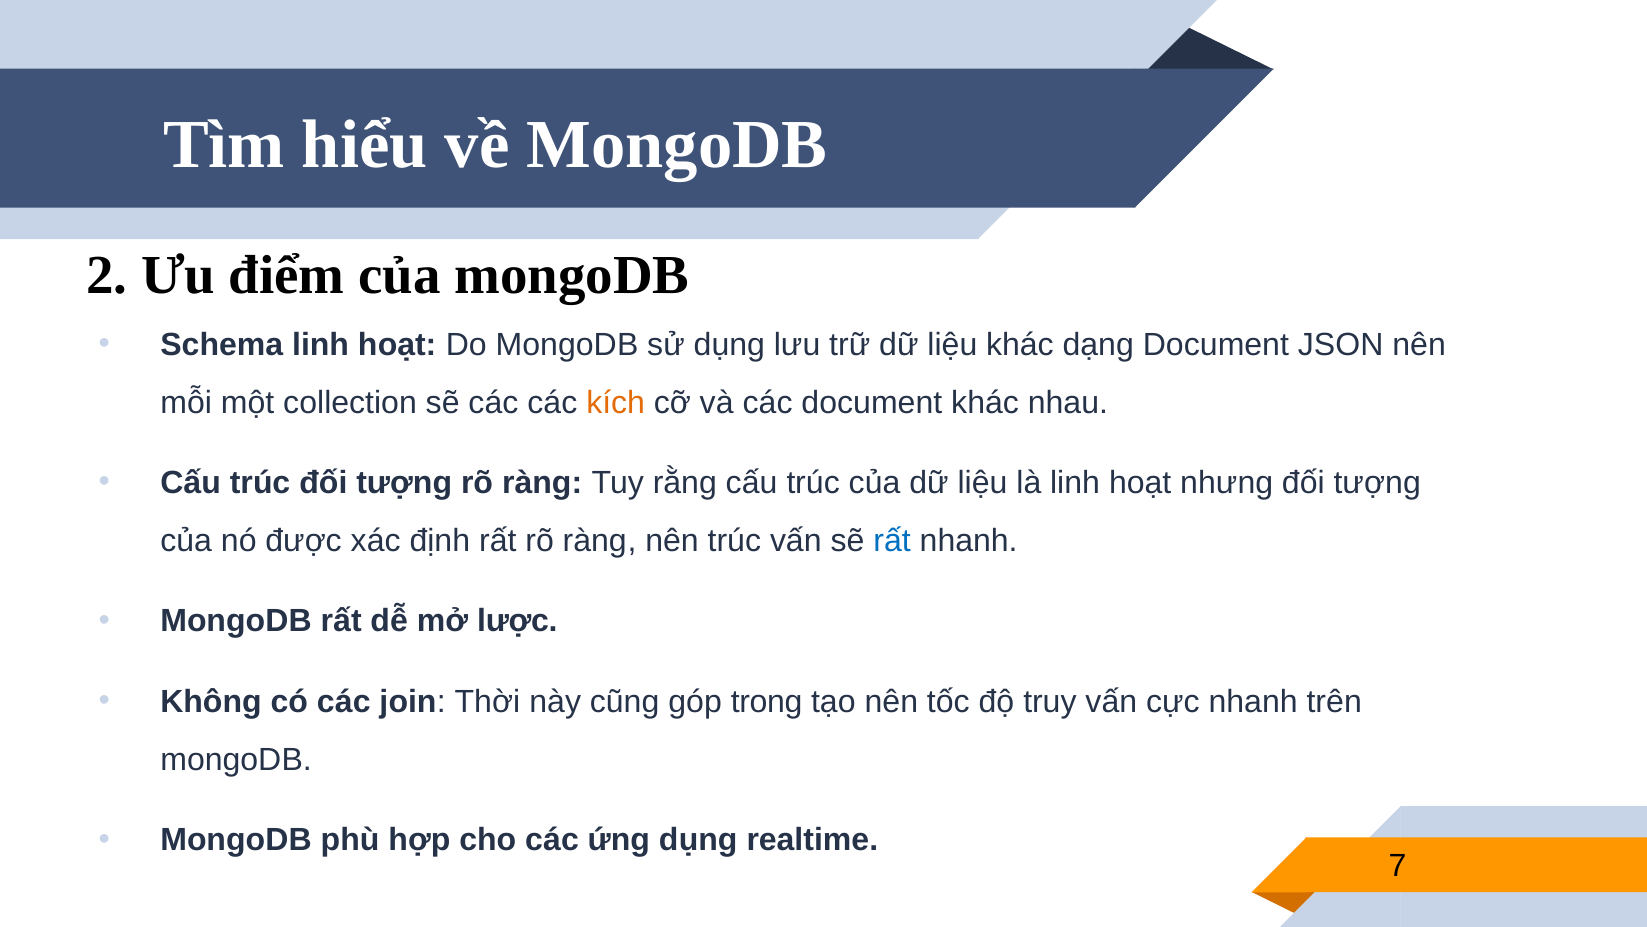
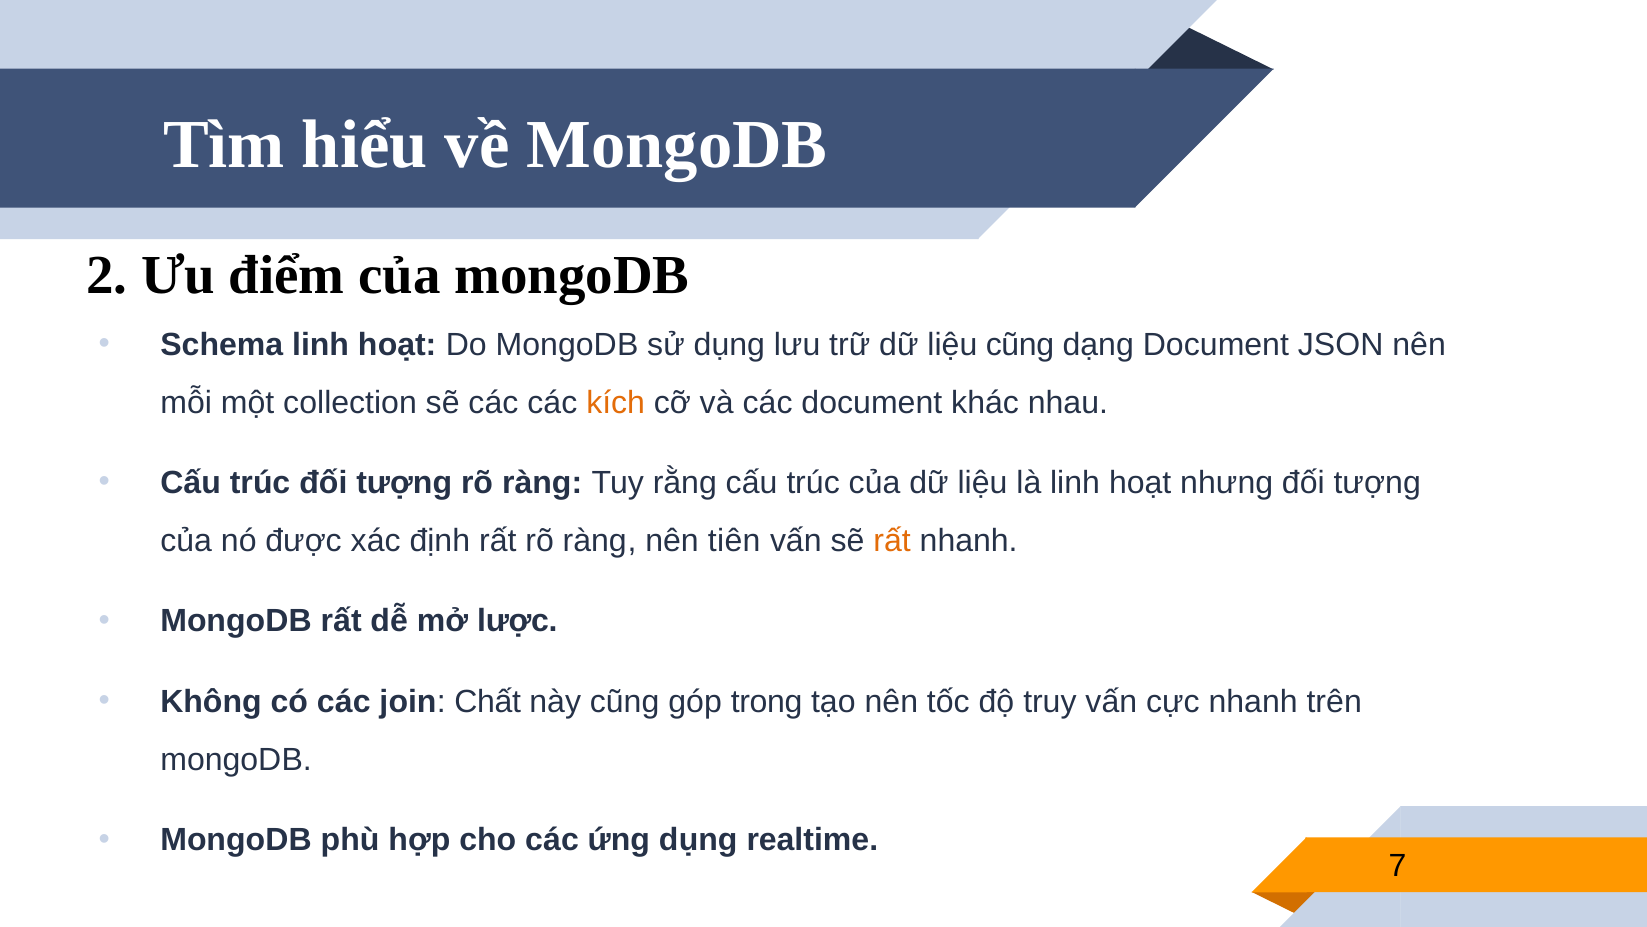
liệu khác: khác -> cũng (1020, 345)
nên trúc: trúc -> tiên (734, 540)
rất colour: blue -> orange (892, 540)
Thời: Thời -> Chất (488, 702)
